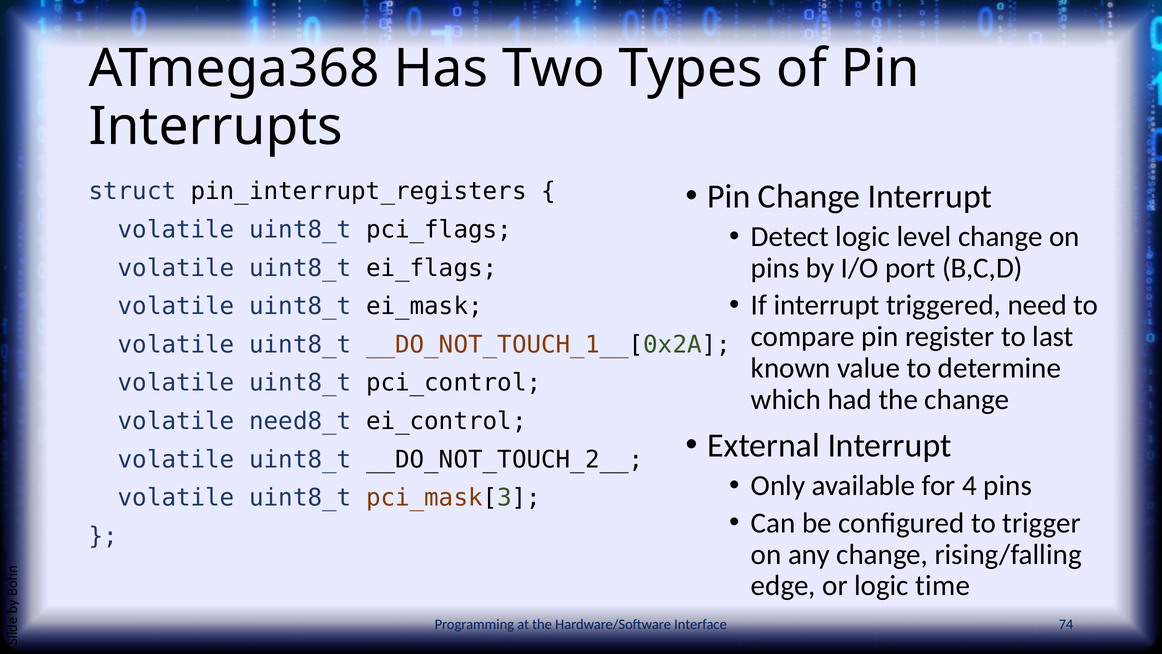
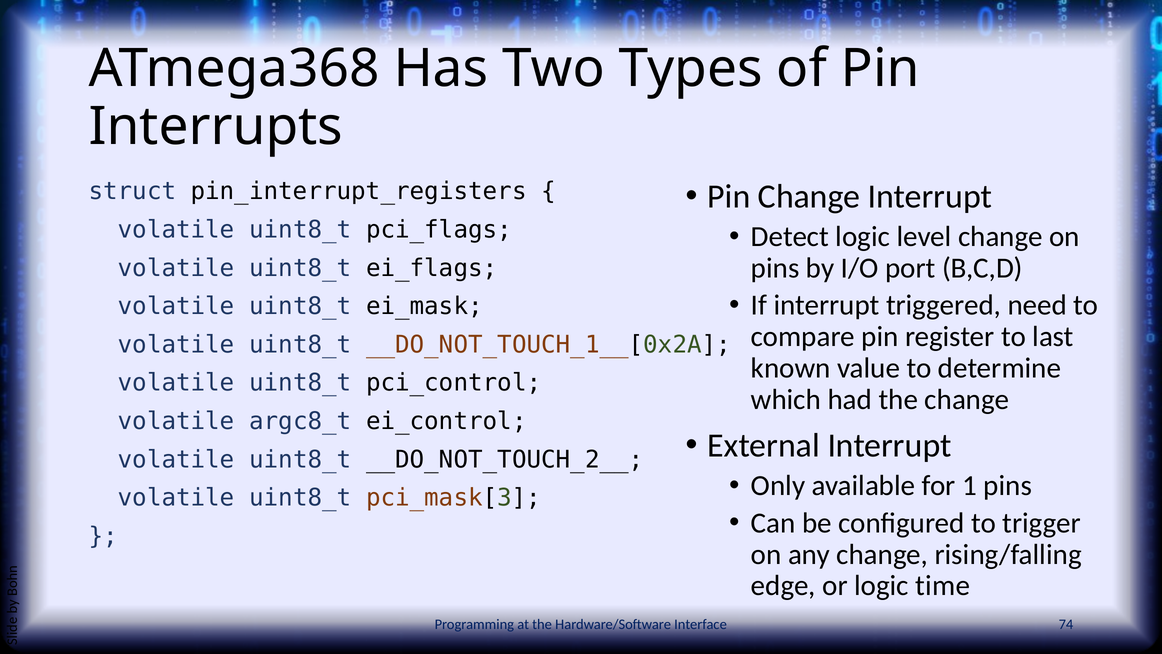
need8_t: need8_t -> argc8_t (300, 421)
4: 4 -> 1 (969, 485)
